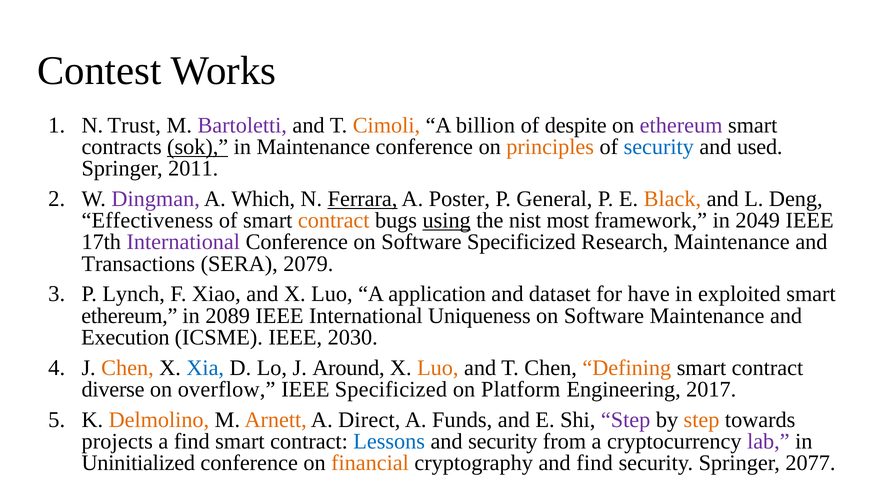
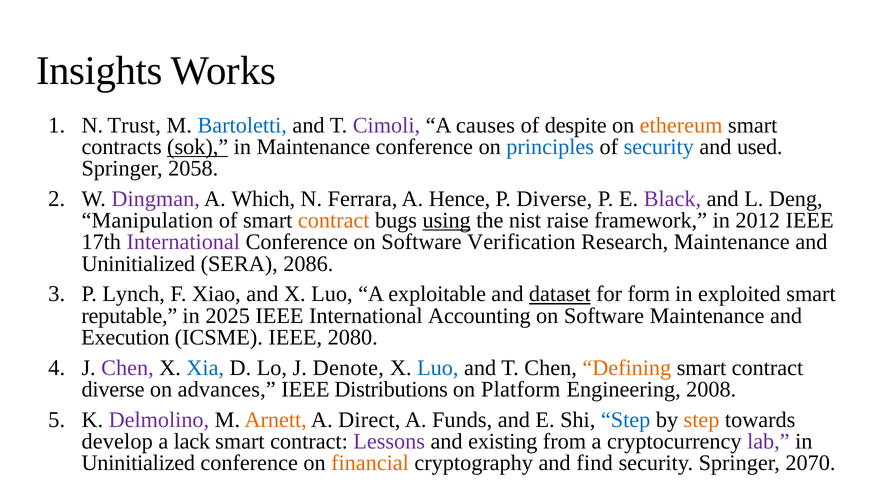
Contest: Contest -> Insights (99, 71)
Bartoletti colour: purple -> blue (242, 125)
Cimoli colour: orange -> purple (386, 125)
billion: billion -> causes (485, 125)
ethereum colour: purple -> orange (681, 125)
principles colour: orange -> blue (550, 147)
2011: 2011 -> 2058 (193, 169)
Ferrara underline: present -> none (363, 199)
Poster: Poster -> Hence (460, 199)
P General: General -> Diverse (554, 199)
Black colour: orange -> purple (672, 199)
Effectiveness: Effectiveness -> Manipulation (147, 221)
most: most -> raise (568, 221)
2049: 2049 -> 2012 (758, 221)
Software Specificized: Specificized -> Verification (521, 242)
Transactions: Transactions -> Uninitialized (138, 264)
2079: 2079 -> 2086 (308, 264)
application: application -> exploitable (437, 295)
dataset underline: none -> present (560, 295)
have: have -> form (649, 295)
ethereum: ethereum -> reputable (129, 316)
2089: 2089 -> 2025 (228, 316)
Uniqueness: Uniqueness -> Accounting (479, 316)
2030: 2030 -> 2080 (353, 338)
Chen colour: orange -> purple (127, 368)
Around: Around -> Denote (348, 368)
Luo colour: orange -> blue (438, 368)
overflow: overflow -> advances (227, 390)
IEEE Specificized: Specificized -> Distributions (391, 390)
2017: 2017 -> 2008 (711, 390)
Delmolino colour: orange -> purple (159, 420)
Step colour: purple -> blue (626, 420)
projects: projects -> develop (117, 442)
a find: find -> lack (192, 442)
Lessons colour: blue -> purple (389, 442)
and security: security -> existing (503, 442)
2077: 2077 -> 2070 (810, 464)
